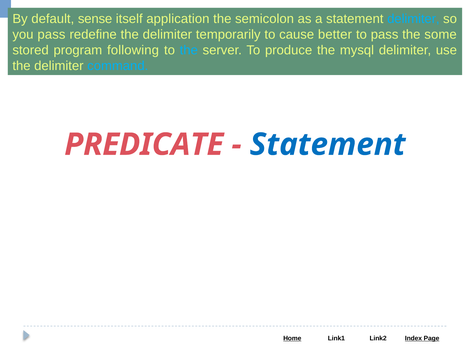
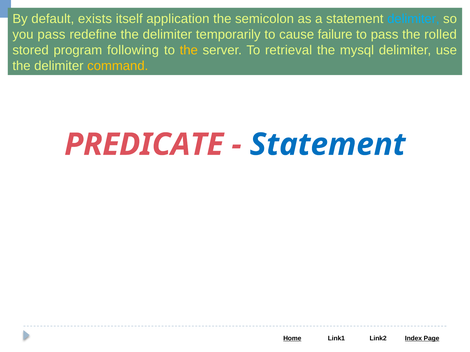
sense: sense -> exists (95, 19)
better: better -> failure (335, 35)
some: some -> rolled (441, 35)
the colour: light blue -> yellow (189, 50)
produce: produce -> retrieval (289, 50)
command colour: light blue -> yellow (118, 66)
